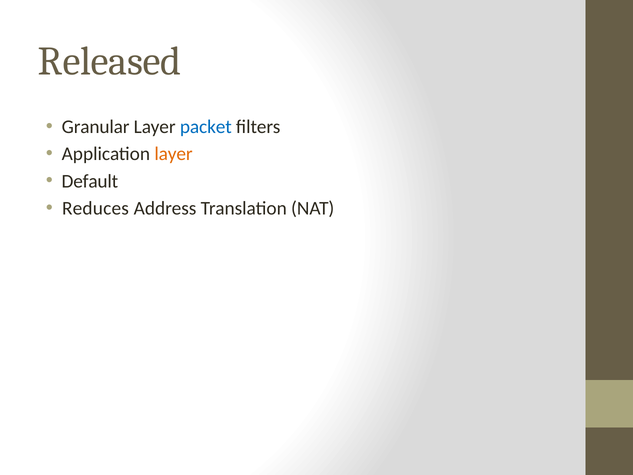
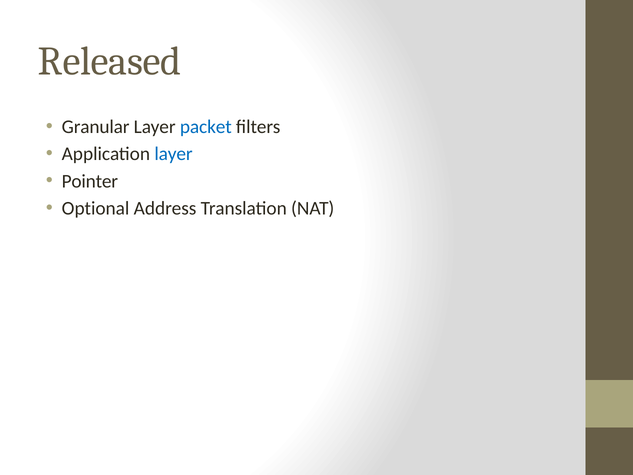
layer colour: orange -> blue (174, 154)
Default: Default -> Pointer (90, 181)
Reduces: Reduces -> Optional (96, 208)
